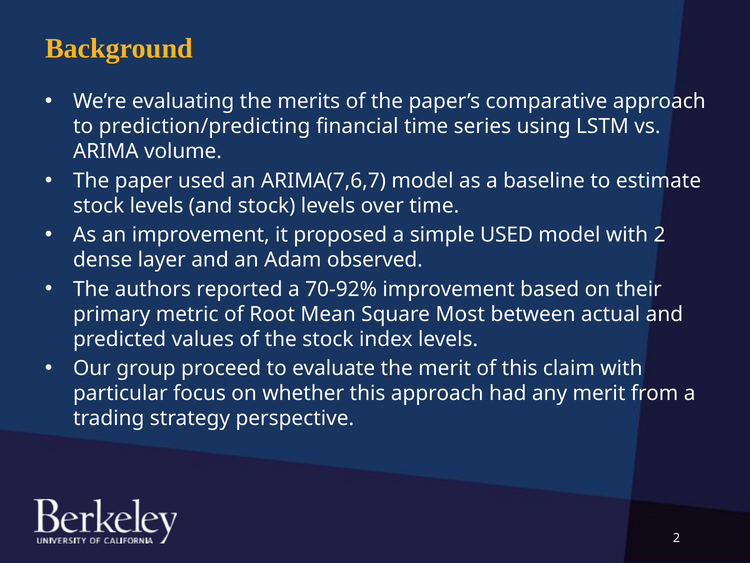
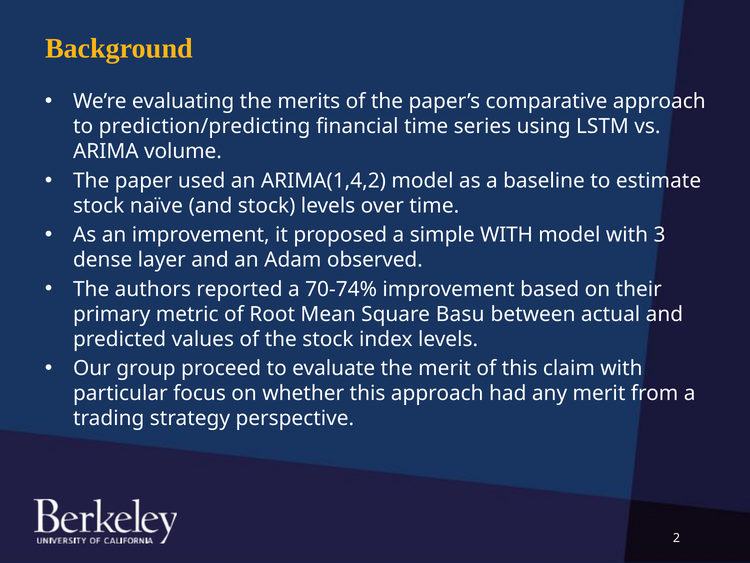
ARIMA(7,6,7: ARIMA(7,6,7 -> ARIMA(1,4,2 (323, 181)
levels: levels -> naïve (156, 206)
simple USED: USED -> WITH (507, 235)
with 2: 2 -> 3 (660, 235)
70-92%: 70-92% -> 70-74% (341, 289)
Most: Most -> Basu (460, 314)
